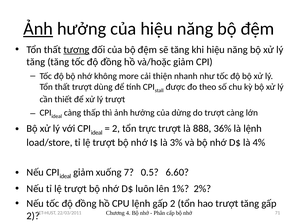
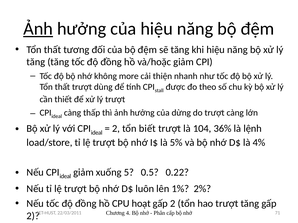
tương underline: present -> none (76, 50)
trực: trực -> biết (147, 129)
888: 888 -> 104 (202, 129)
3%: 3% -> 5% (176, 143)
7: 7 -> 5 (129, 173)
6.60: 6.60 -> 0.22 (177, 173)
CPU lệnh: lệnh -> hoạt (141, 204)
